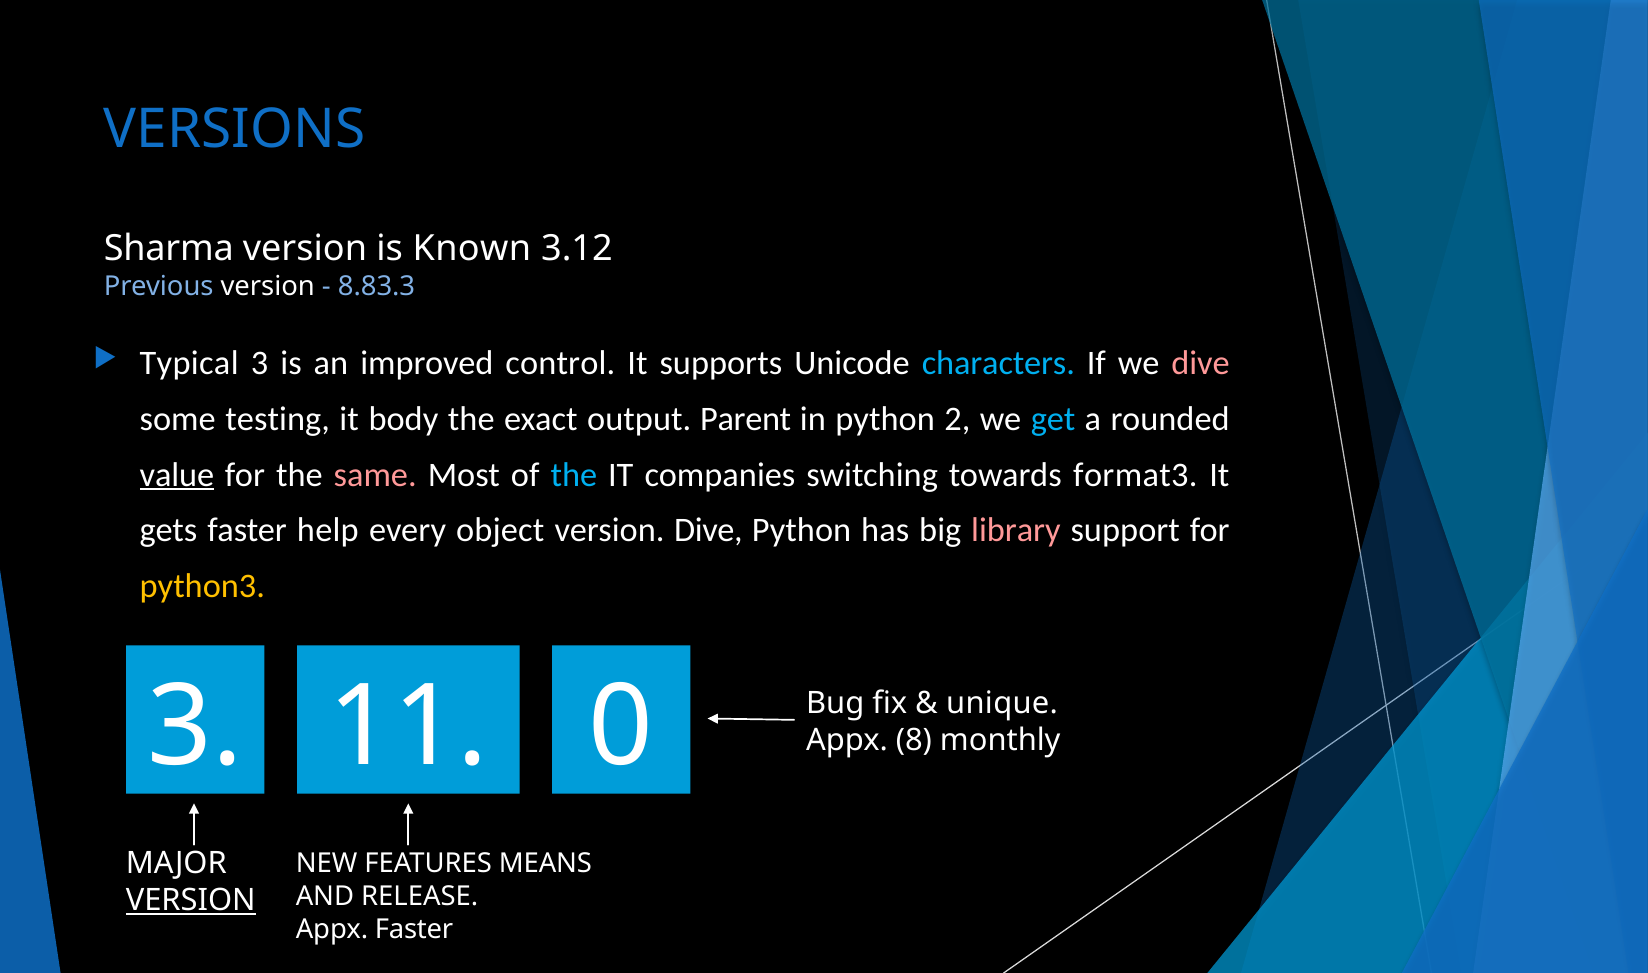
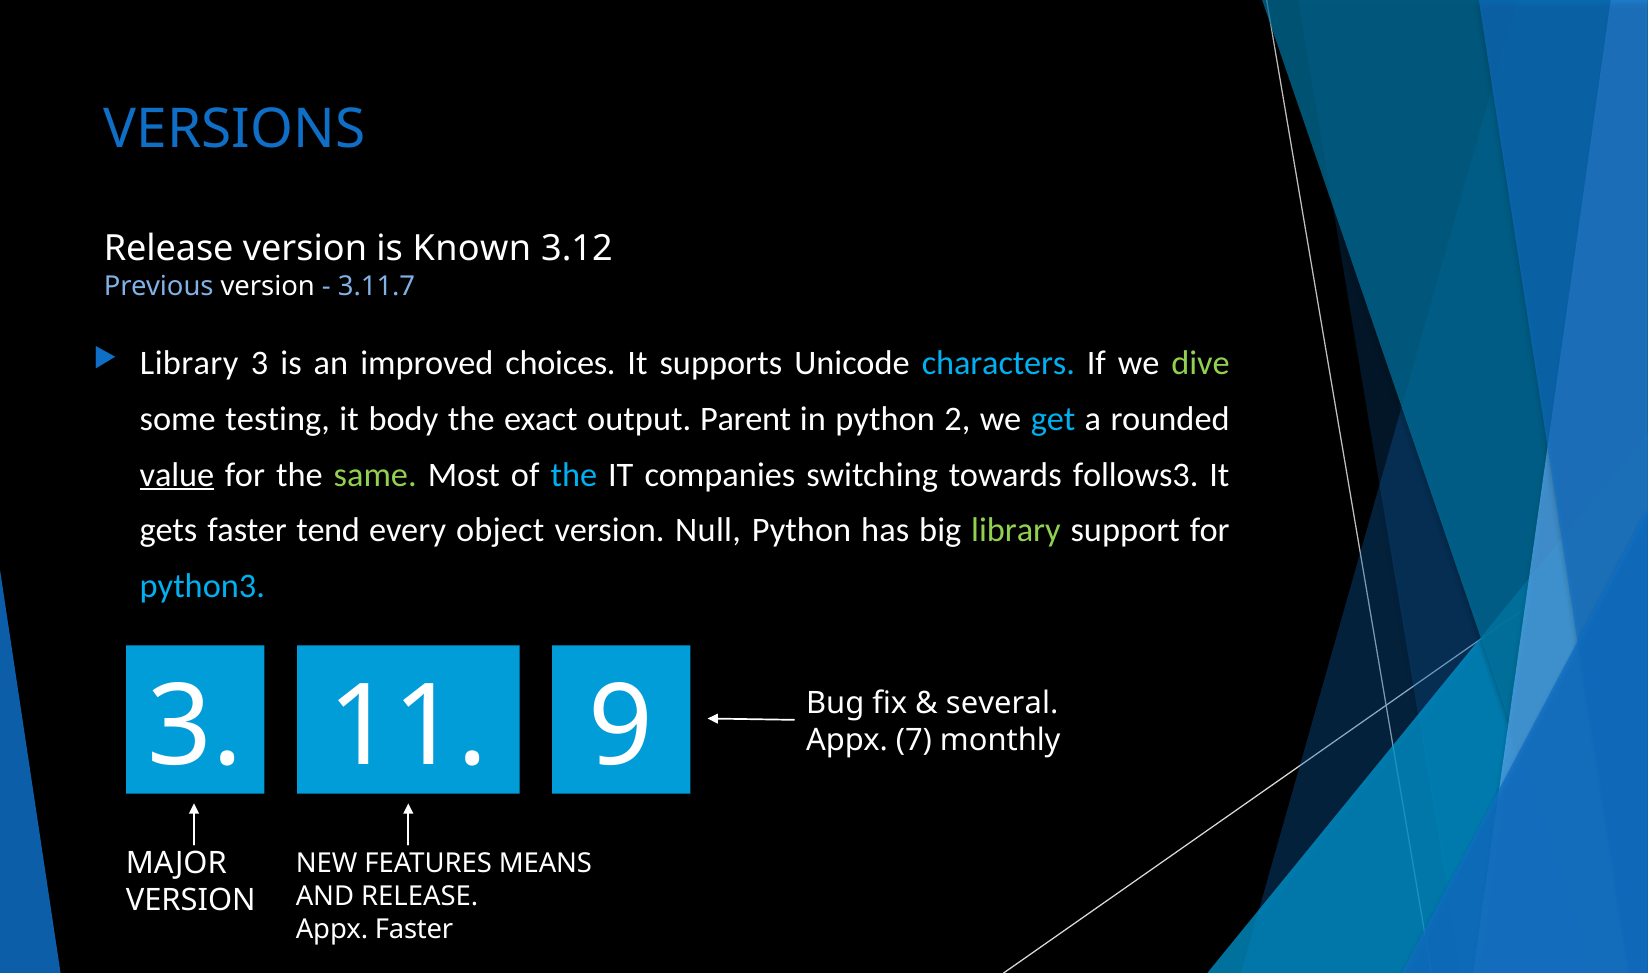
Sharma: Sharma -> Release (169, 249)
8.83.3: 8.83.3 -> 3.11.7 (377, 286)
Typical: Typical -> Library (189, 363)
control: control -> choices (561, 363)
dive colour: pink -> light green (1201, 363)
same colour: pink -> light green (375, 475)
format3: format3 -> follows3 (1136, 475)
help: help -> tend (328, 530)
version Dive: Dive -> Null (708, 530)
library colour: pink -> light green (1016, 530)
python3 colour: yellow -> light blue (202, 586)
unique: unique -> several (1002, 704)
0: 0 -> 9 (621, 728)
8: 8 -> 7 (914, 741)
VERSION underline: present -> none (191, 901)
